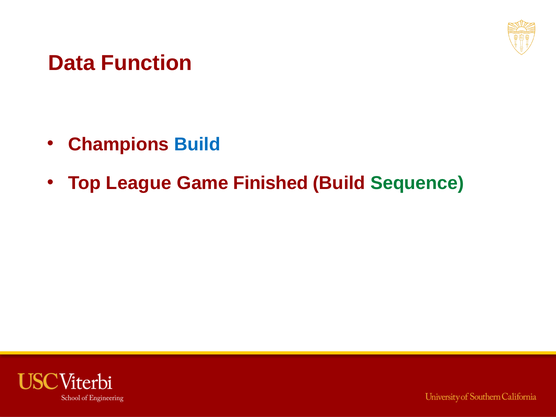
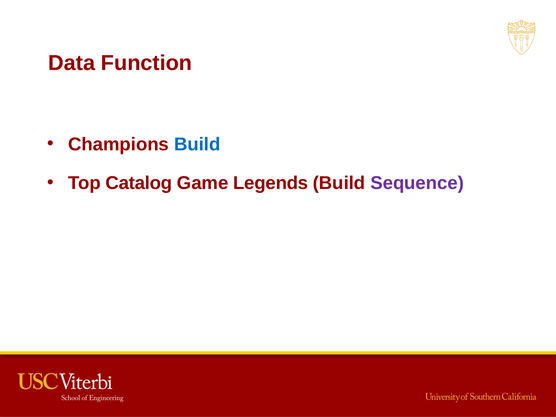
League: League -> Catalog (139, 183)
Finished: Finished -> Legends (271, 183)
Sequence colour: green -> purple (417, 183)
